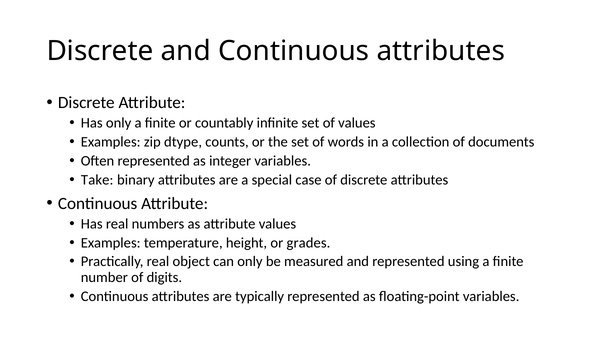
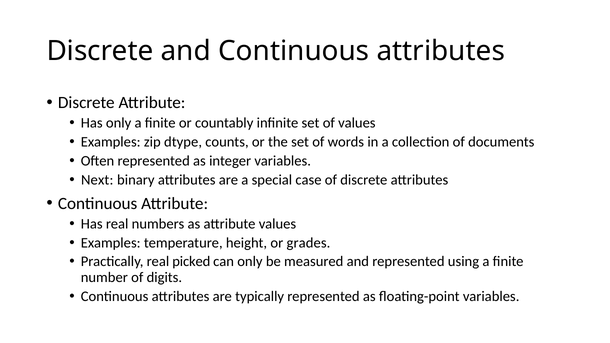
Take: Take -> Next (97, 180)
object: object -> picked (191, 262)
